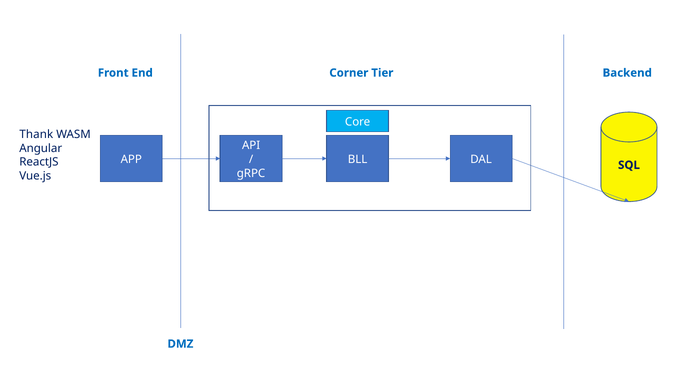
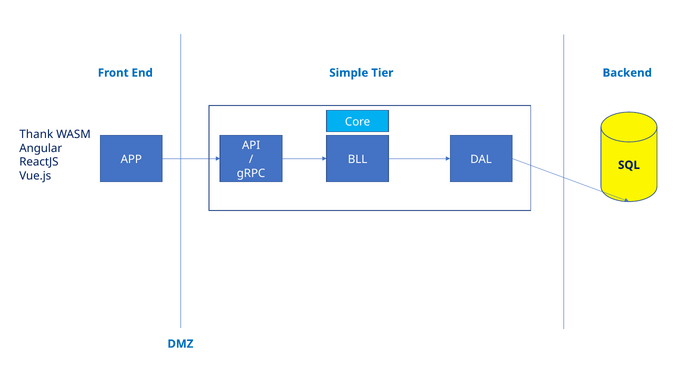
Corner: Corner -> Simple (349, 73)
